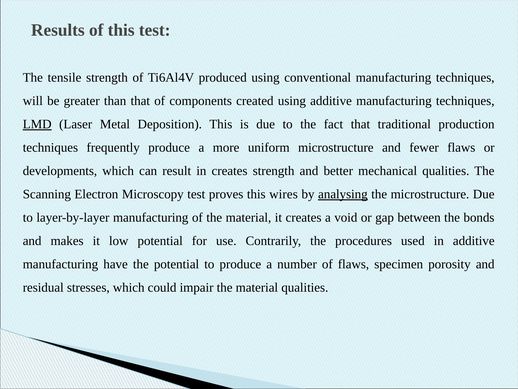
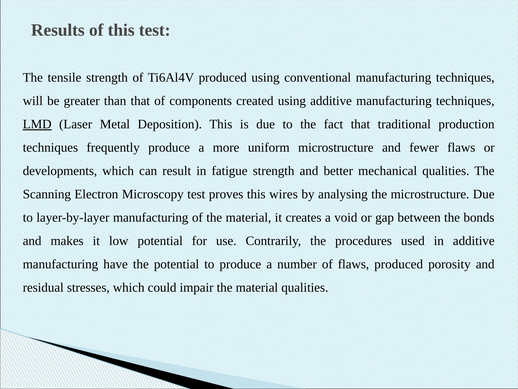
in creates: creates -> fatigue (230, 171)
analysing underline: present -> none (343, 194)
flaws specimen: specimen -> produced (399, 264)
